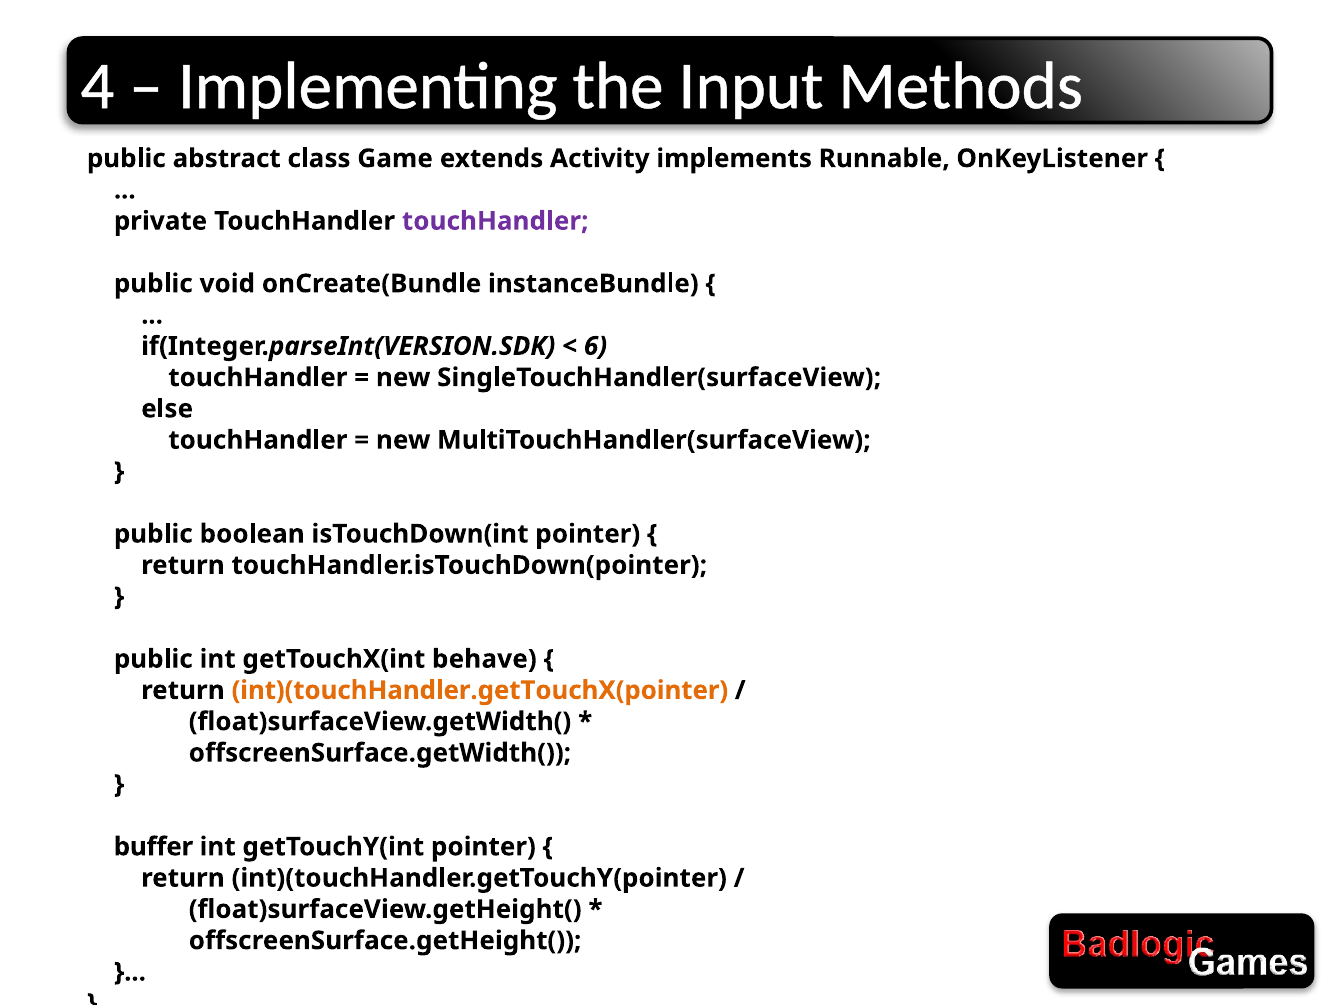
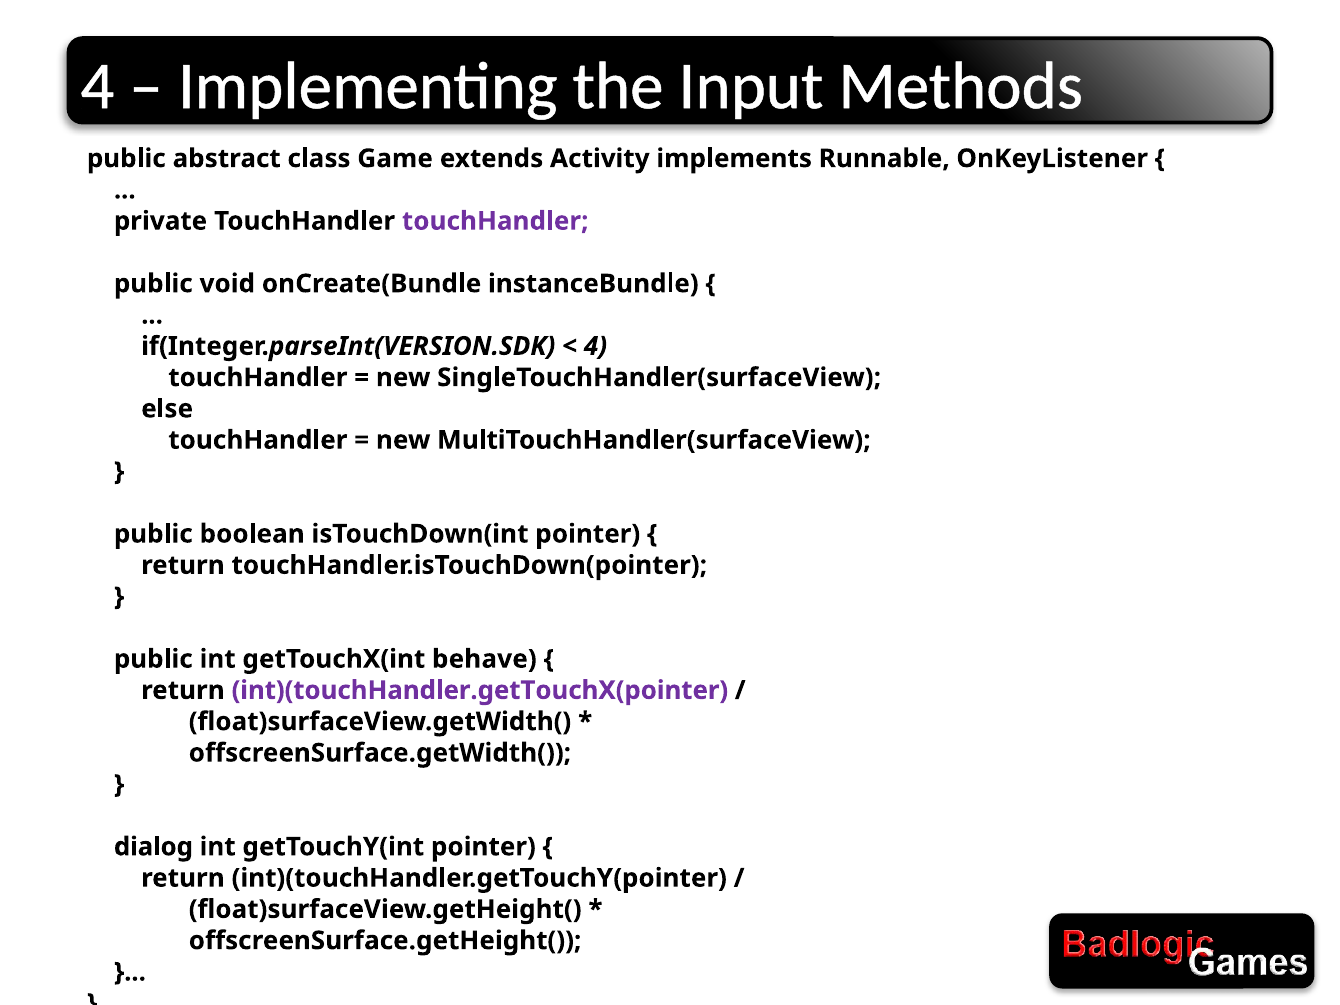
6: 6 -> 4 (596, 346)
int)(touchHandler.getTouchX(pointer colour: orange -> purple (480, 690)
buffer: buffer -> dialog (153, 847)
